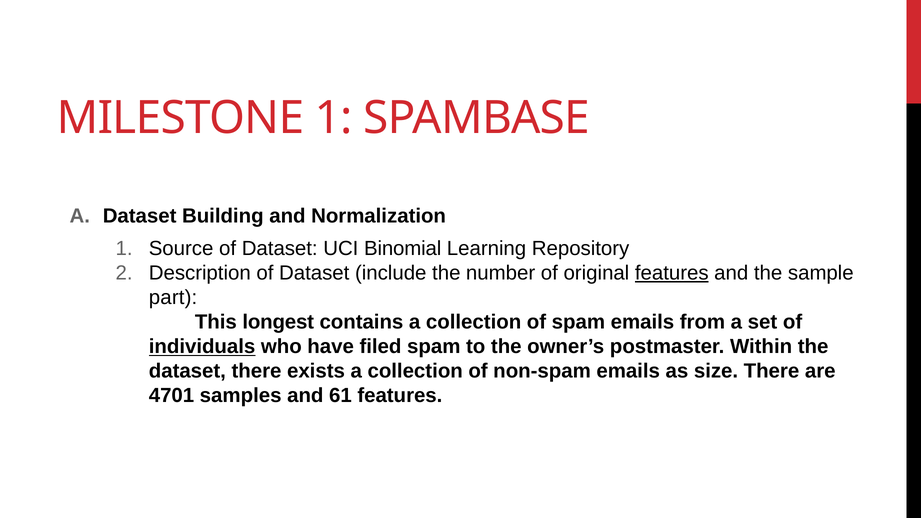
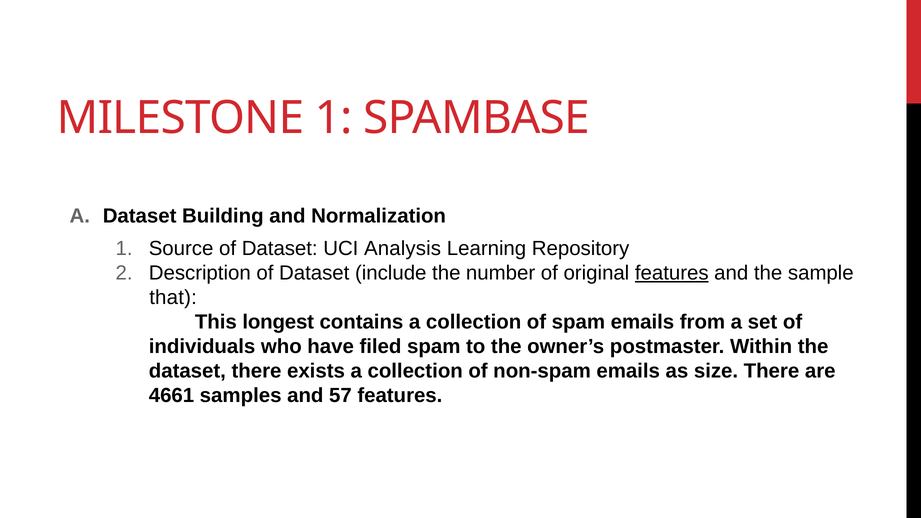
Binomial: Binomial -> Analysis (403, 248)
part: part -> that (173, 298)
individuals underline: present -> none (202, 347)
4701: 4701 -> 4661 (172, 396)
61: 61 -> 57 (340, 396)
